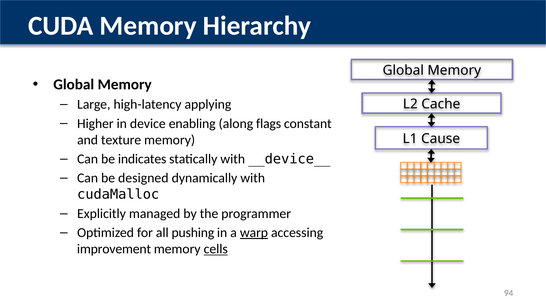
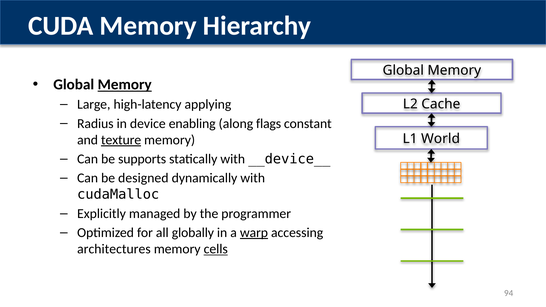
Memory underline: none -> present (125, 85)
Higher: Higher -> Radius (95, 124)
texture underline: none -> present (121, 140)
Cause: Cause -> World (441, 139)
indicates: indicates -> supports (142, 159)
pushing: pushing -> globally (193, 233)
improvement: improvement -> architectures (114, 249)
